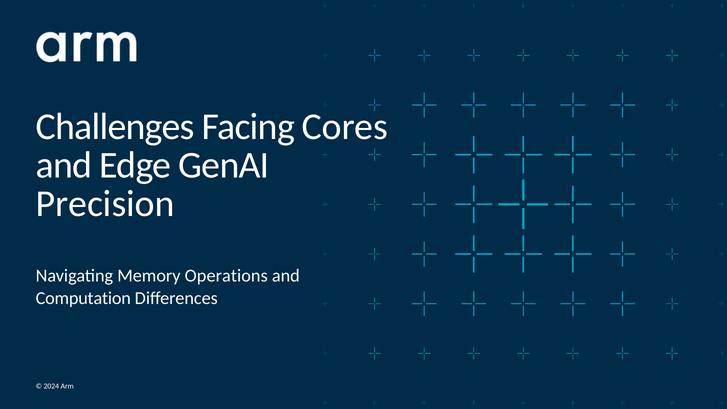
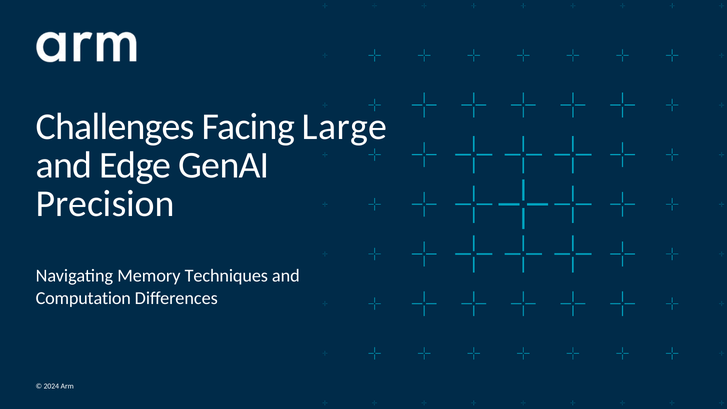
Cores: Cores -> Large (345, 127)
Operations: Operations -> Techniques (226, 276)
